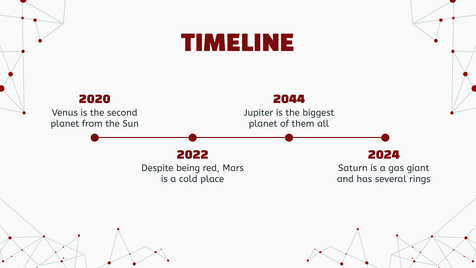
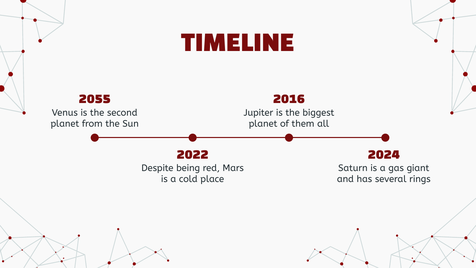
2020: 2020 -> 2055 (95, 99)
2044: 2044 -> 2016 (289, 99)
